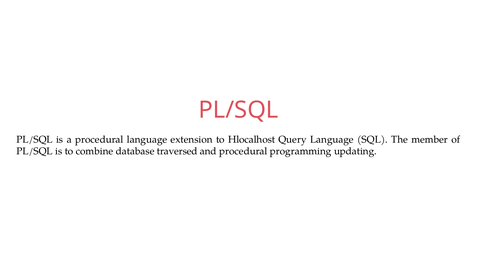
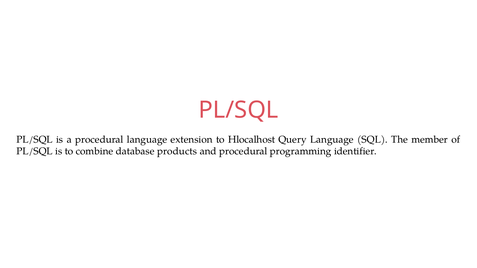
traversed: traversed -> products (177, 152)
updating: updating -> identifier (355, 152)
